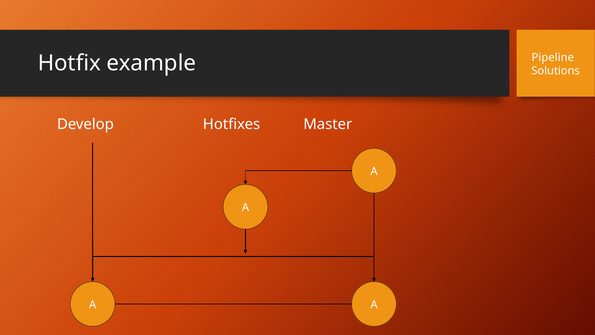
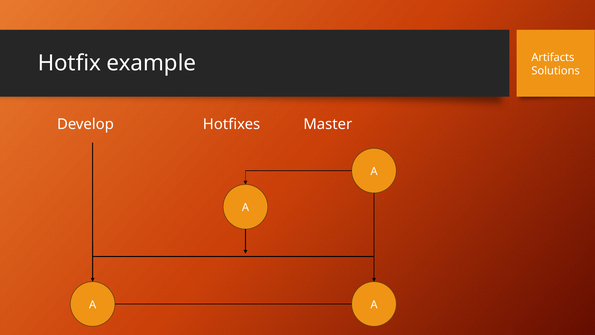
Pipeline: Pipeline -> Artifacts (553, 57)
